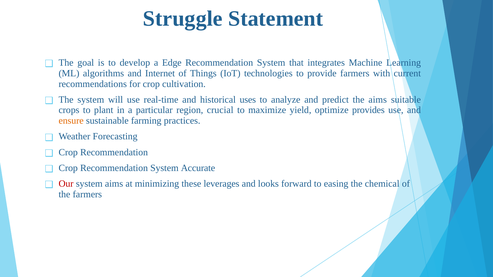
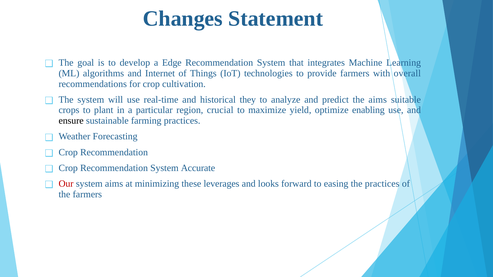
Struggle: Struggle -> Changes (183, 19)
current: current -> overall (407, 73)
uses: uses -> they (248, 100)
provides: provides -> enabling (368, 110)
ensure colour: orange -> black (71, 121)
the chemical: chemical -> practices (382, 184)
